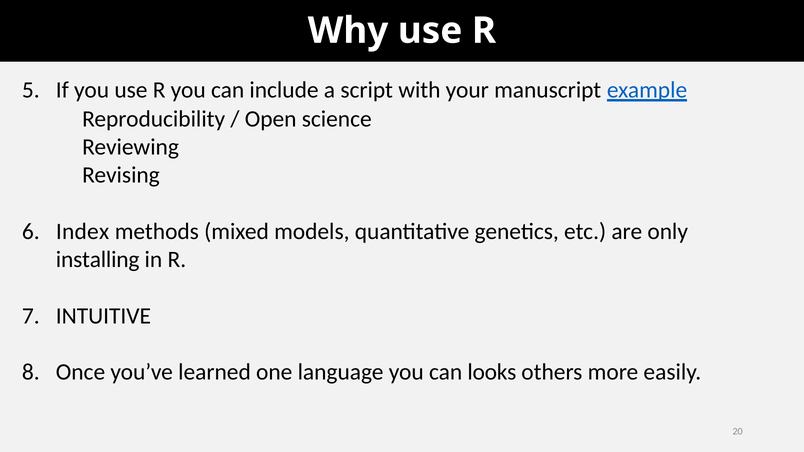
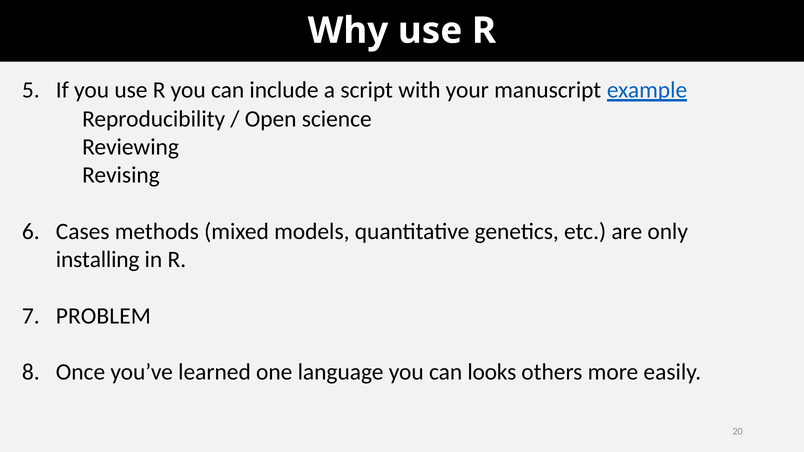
Index: Index -> Cases (83, 232)
INTUITIVE: INTUITIVE -> PROBLEM (103, 316)
